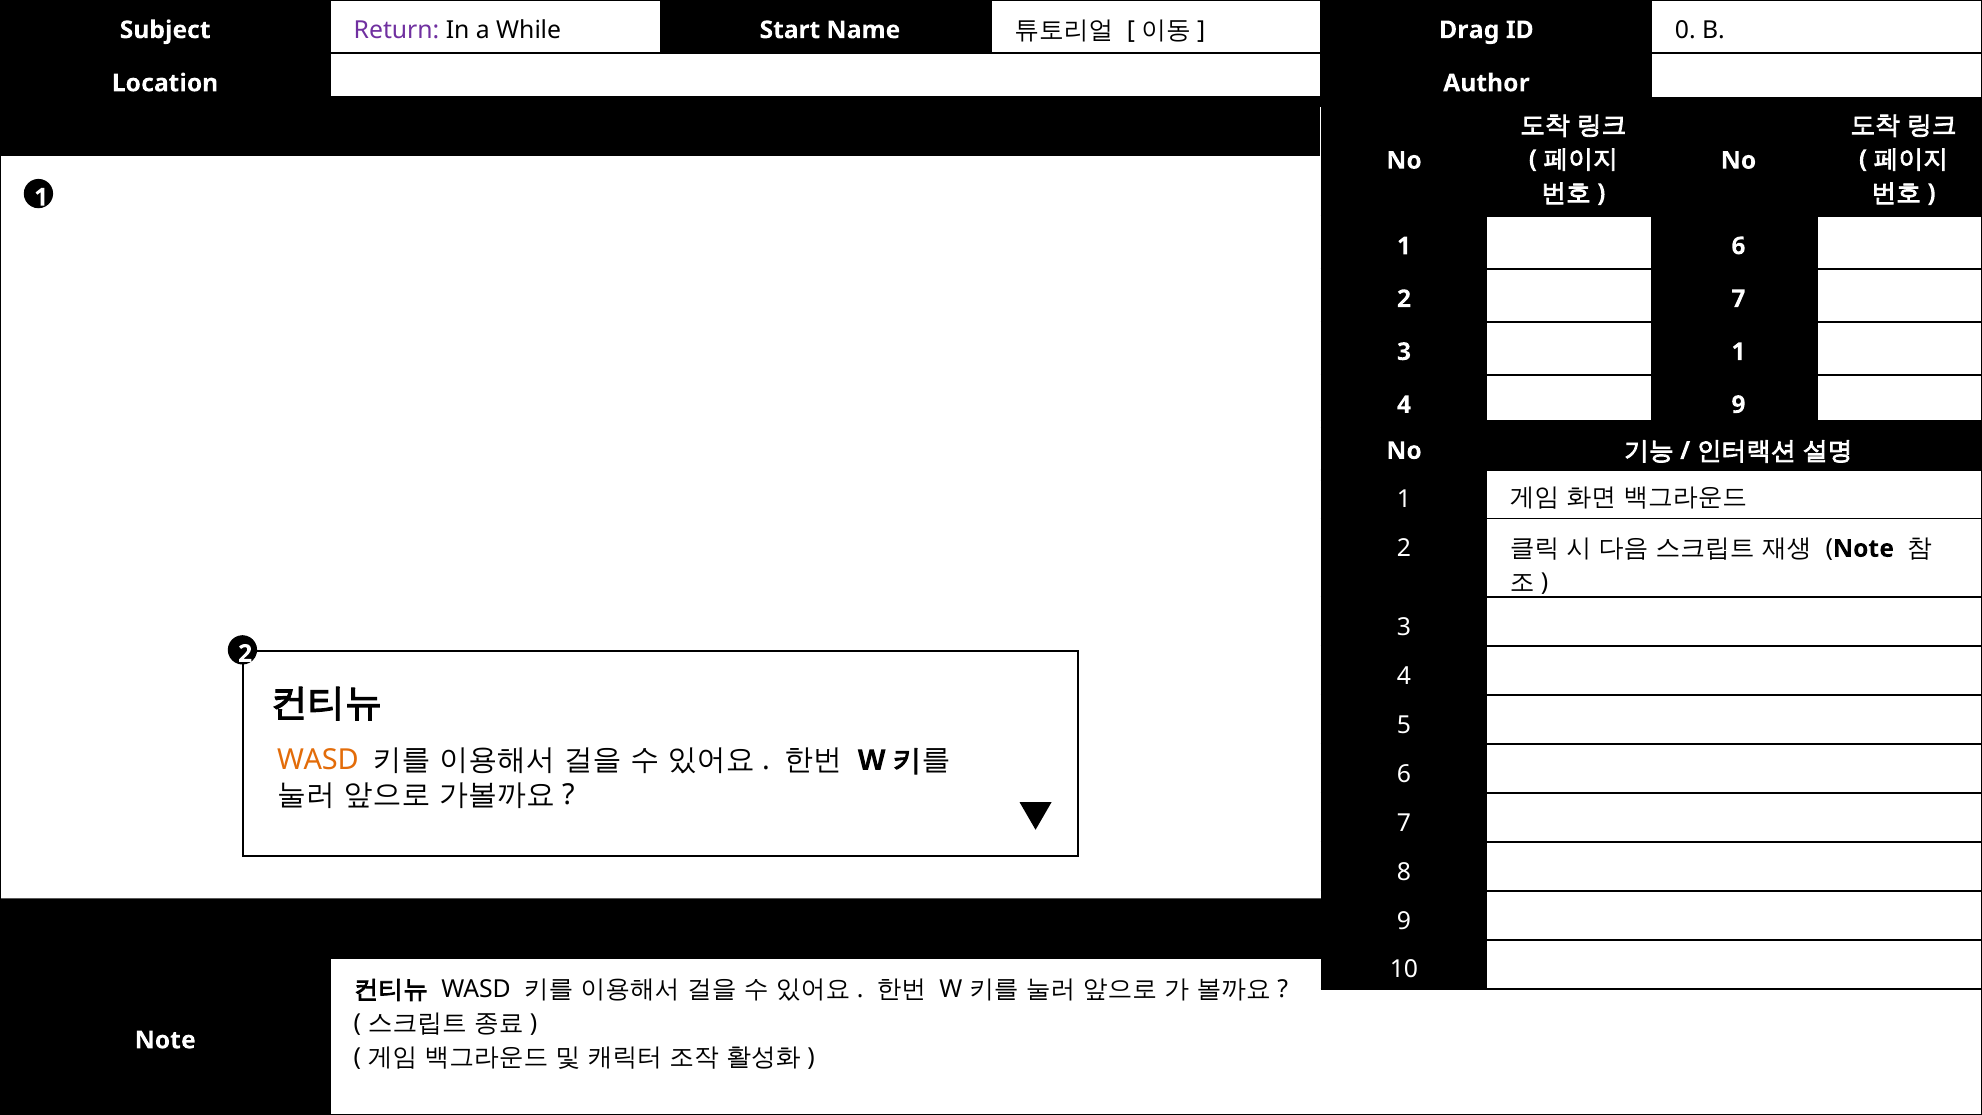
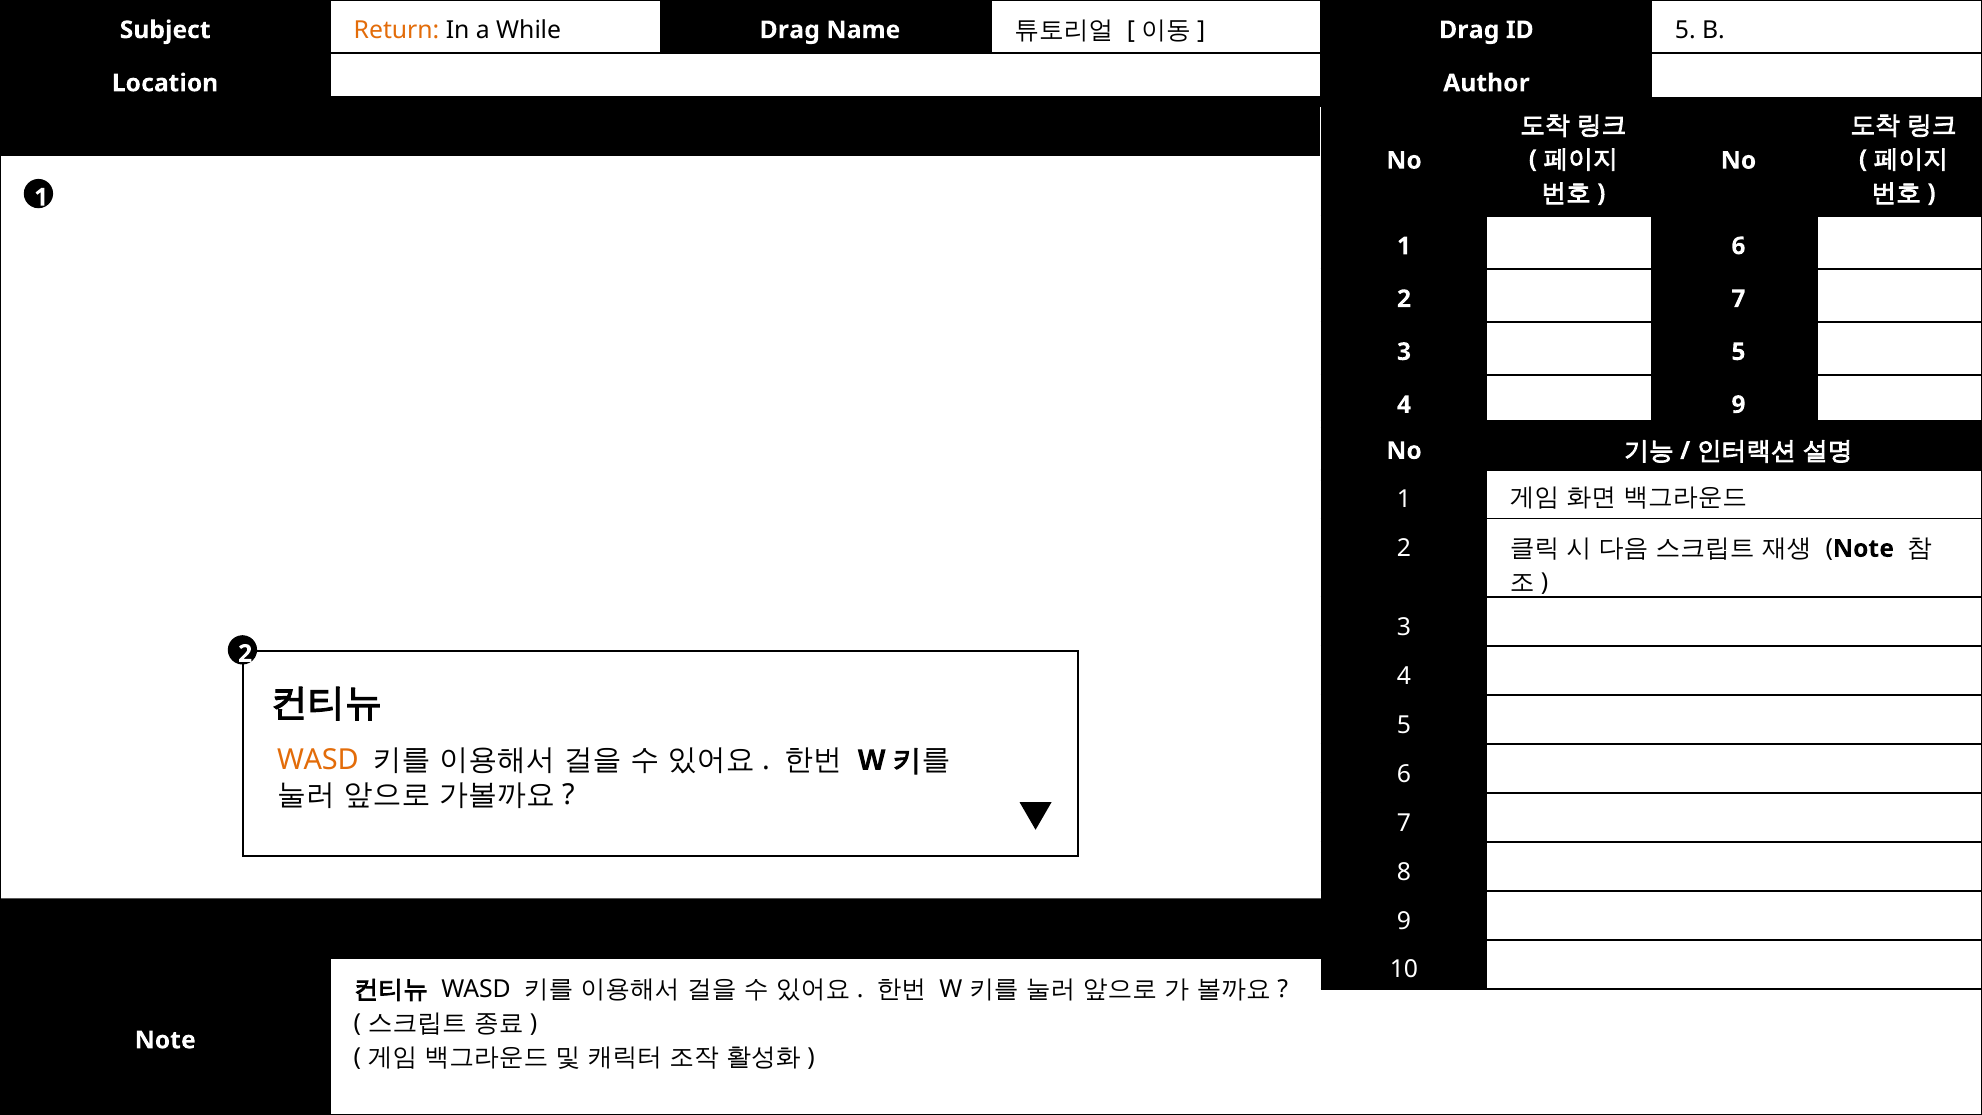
Return colour: purple -> orange (396, 30)
While Start: Start -> Drag (790, 30)
ID 0: 0 -> 5 (1685, 30)
3 1: 1 -> 5 (1738, 352)
